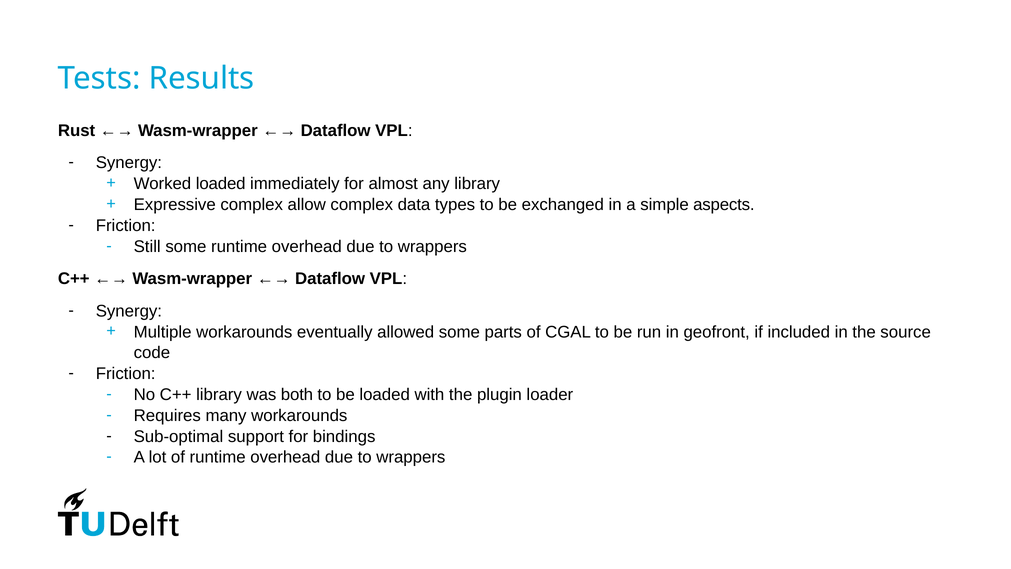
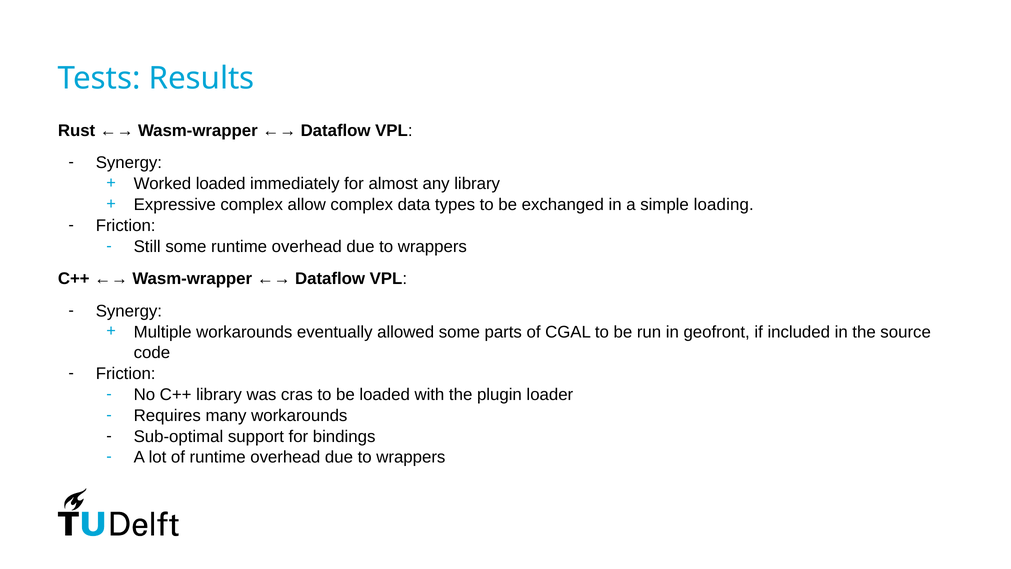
aspects: aspects -> loading (724, 205)
both: both -> cras (297, 394)
